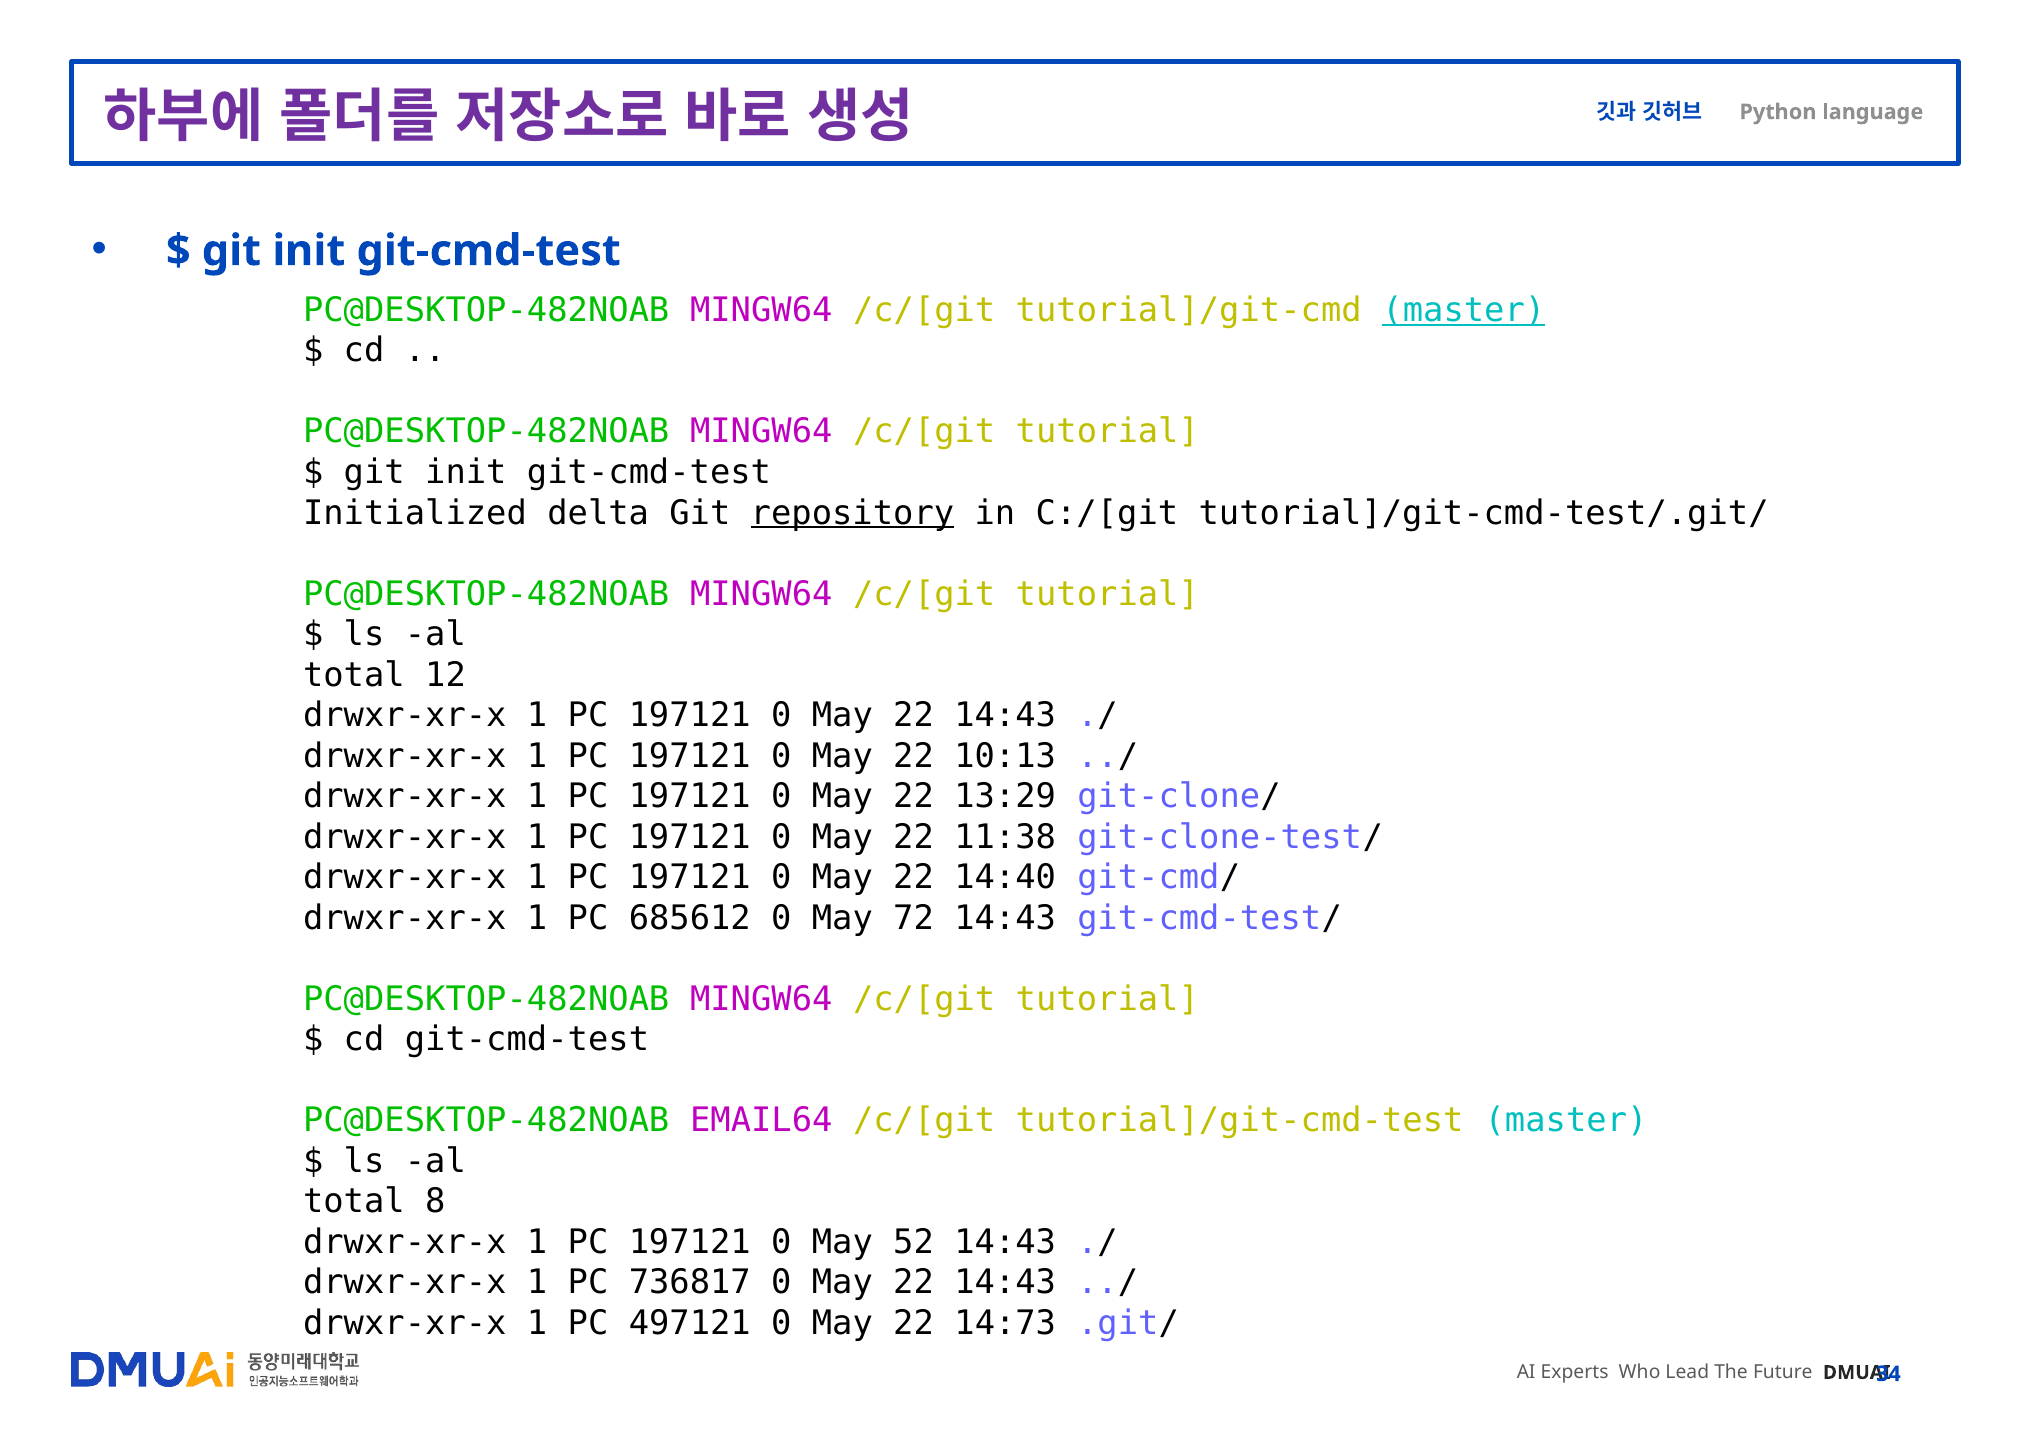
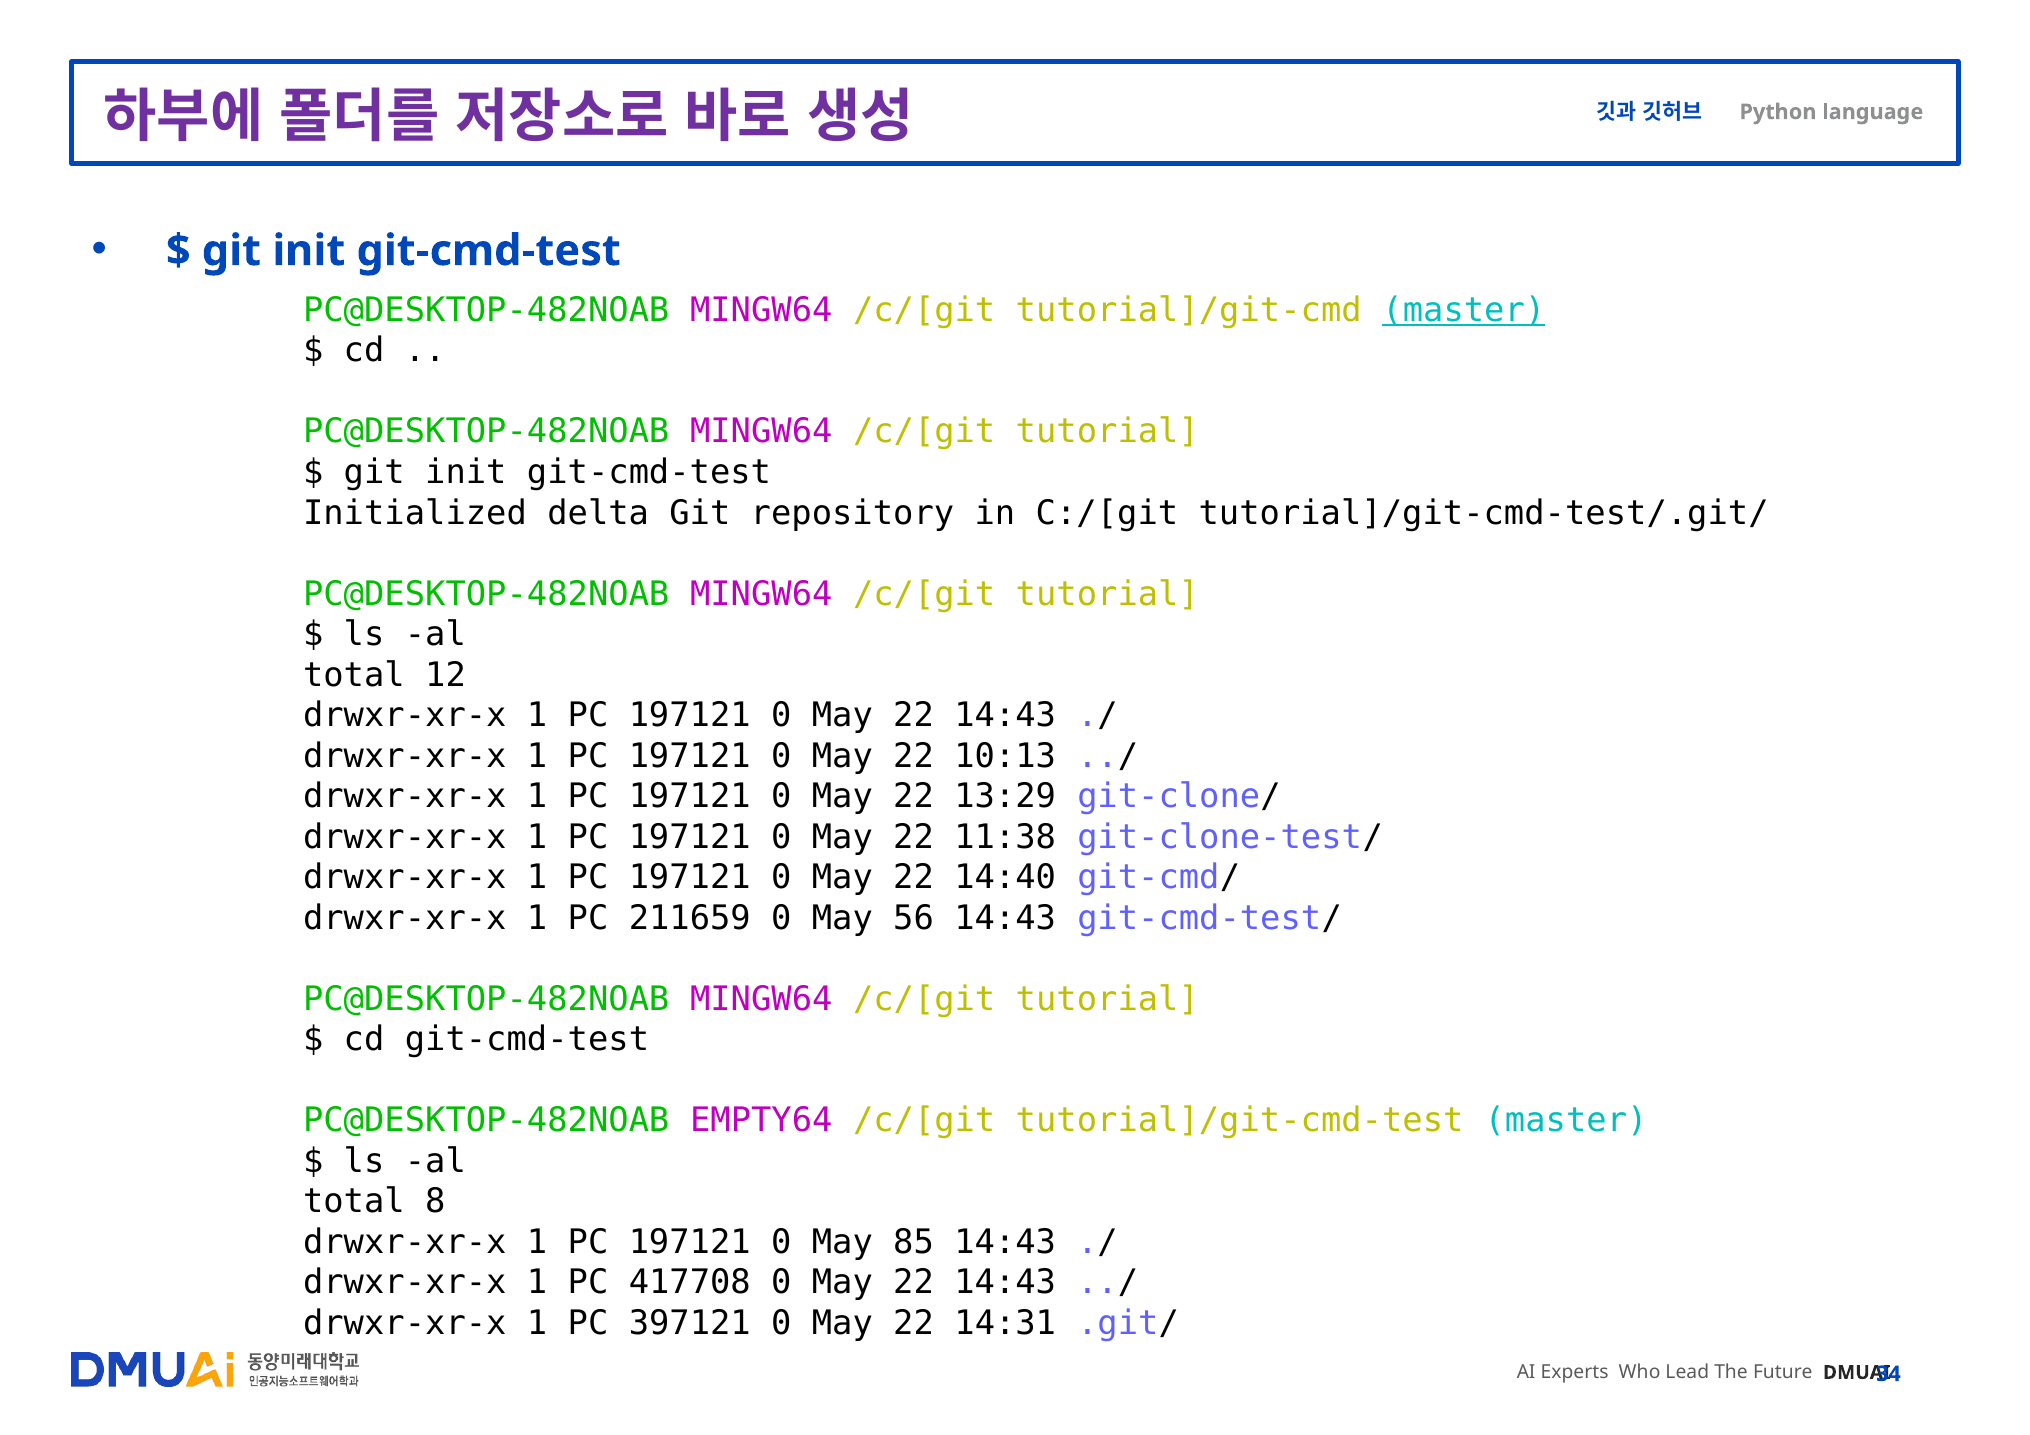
repository underline: present -> none (852, 513)
685612: 685612 -> 211659 (690, 918)
72: 72 -> 56 (914, 918)
EMAIL64: EMAIL64 -> EMPTY64 (761, 1121)
52: 52 -> 85 (914, 1243)
736817: 736817 -> 417708 (690, 1283)
497121: 497121 -> 397121 (690, 1324)
14:73: 14:73 -> 14:31 (1005, 1324)
